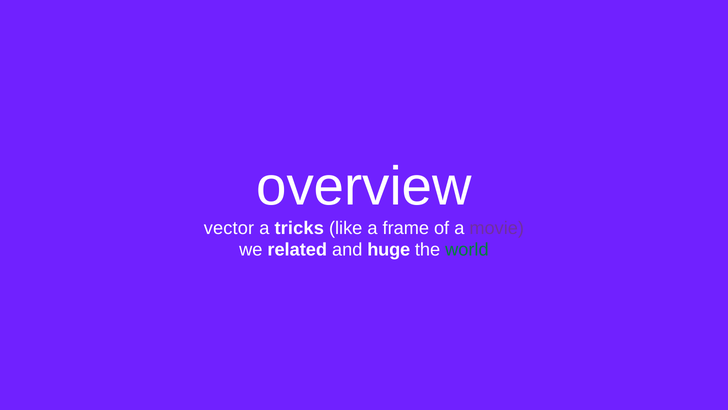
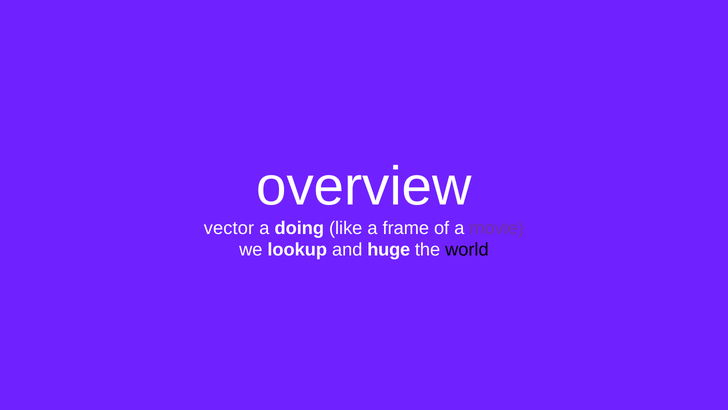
tricks: tricks -> doing (299, 228)
related: related -> lookup (297, 250)
world colour: green -> black (467, 250)
